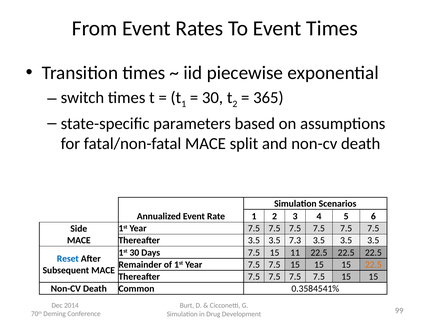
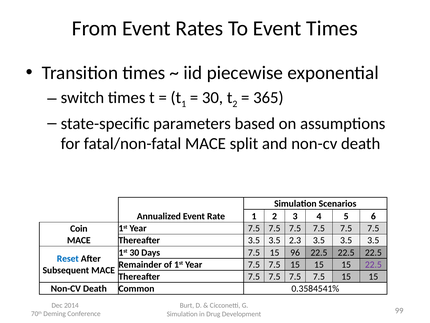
Side: Side -> Coin (79, 228)
7.3: 7.3 -> 2.3 (295, 240)
11: 11 -> 96 (295, 252)
22.5 colour: orange -> purple (373, 264)
